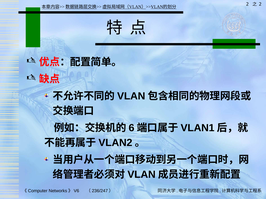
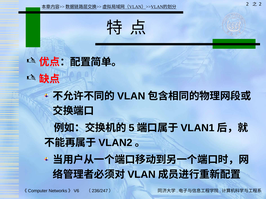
6: 6 -> 5 (132, 128)
